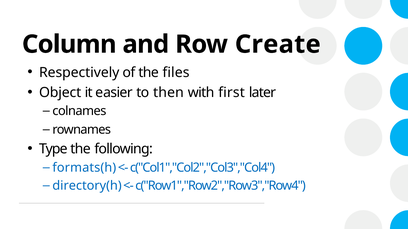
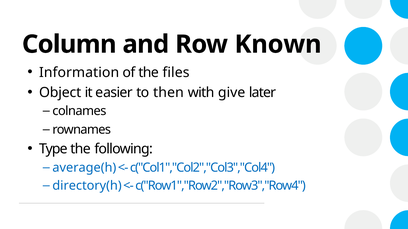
Create: Create -> Known (278, 44)
Respectively: Respectively -> Information (79, 73)
first: first -> give (232, 93)
formats(h: formats(h -> average(h (84, 168)
